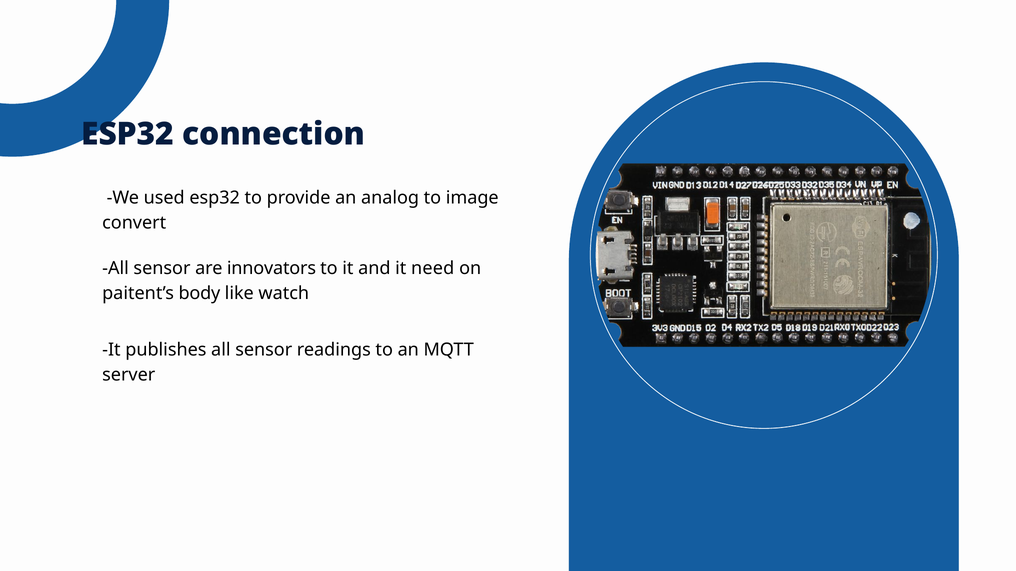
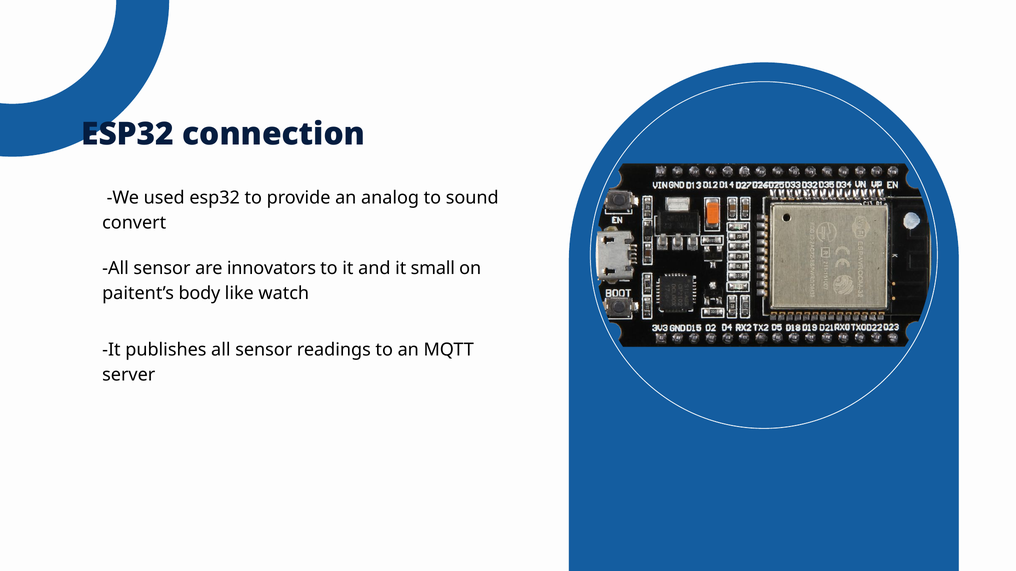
image: image -> sound (472, 198)
need: need -> small (433, 268)
